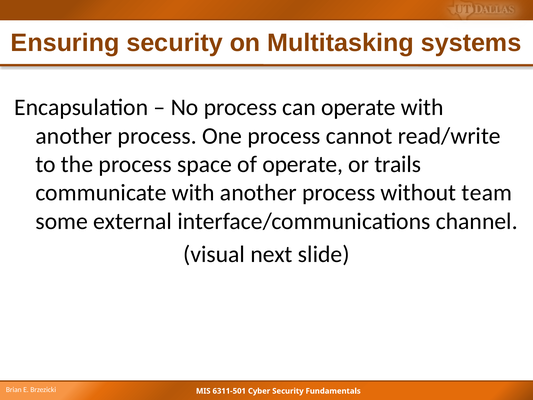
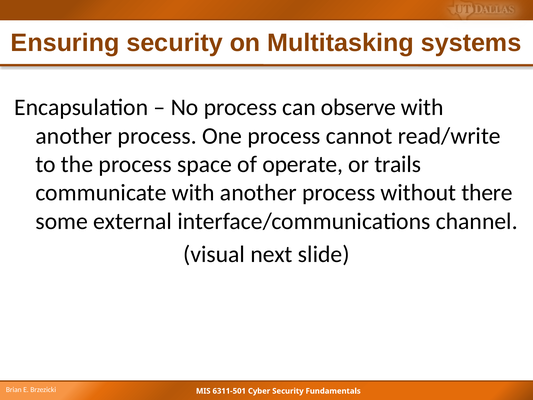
can operate: operate -> observe (358, 107)
team: team -> there (487, 193)
